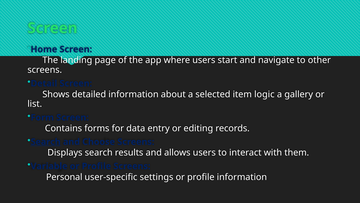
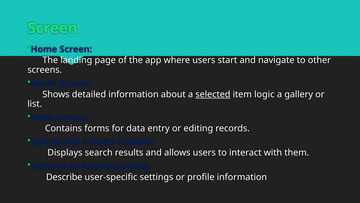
selected underline: none -> present (213, 94)
Variable: Variable -> Services (49, 166)
Personal: Personal -> Describe (64, 177)
